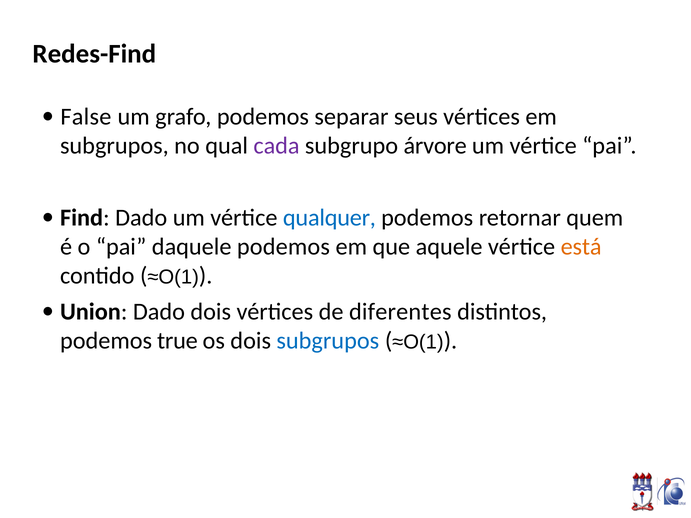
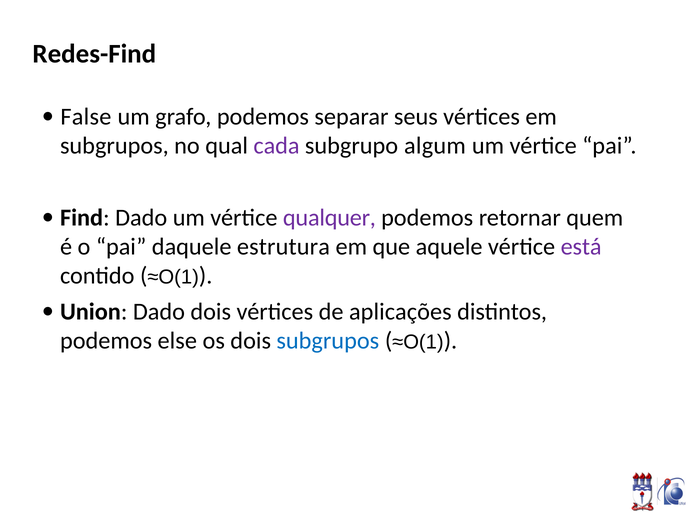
árvore: árvore -> algum (435, 146)
qualquer colour: blue -> purple (329, 218)
daquele podemos: podemos -> estrutura (283, 247)
está colour: orange -> purple (581, 247)
diferentes: diferentes -> aplicações (400, 312)
true: true -> else (177, 341)
